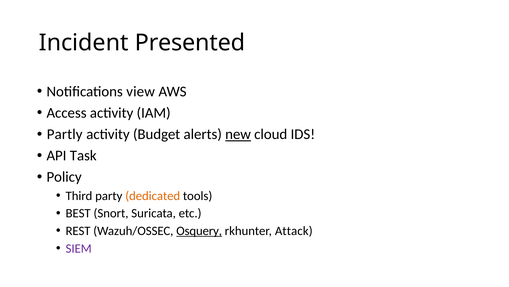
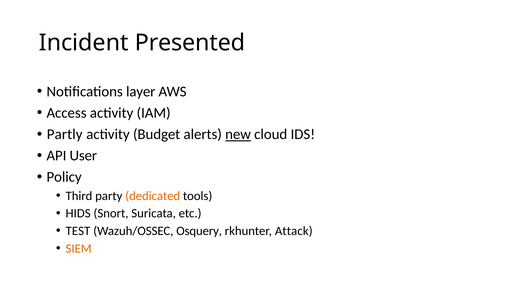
view: view -> layer (141, 91)
Task: Task -> User (83, 155)
BEST: BEST -> HIDS (78, 213)
REST: REST -> TEST (78, 230)
Osquery underline: present -> none (199, 230)
SIEM colour: purple -> orange (79, 248)
